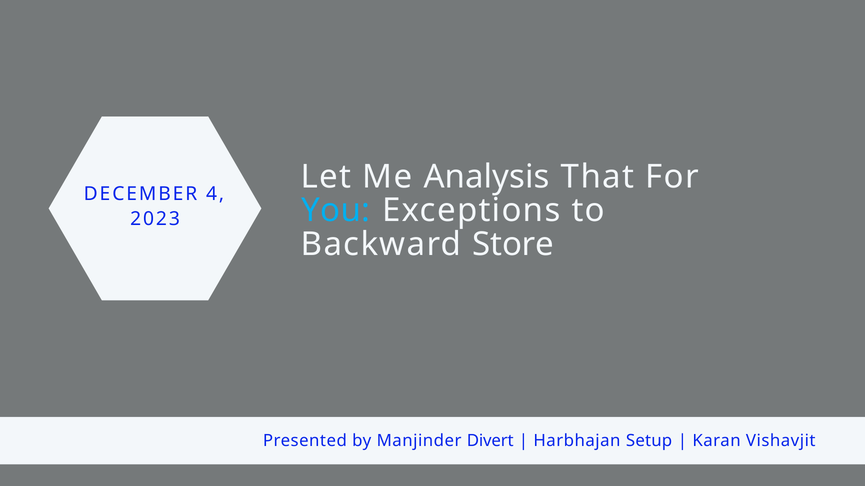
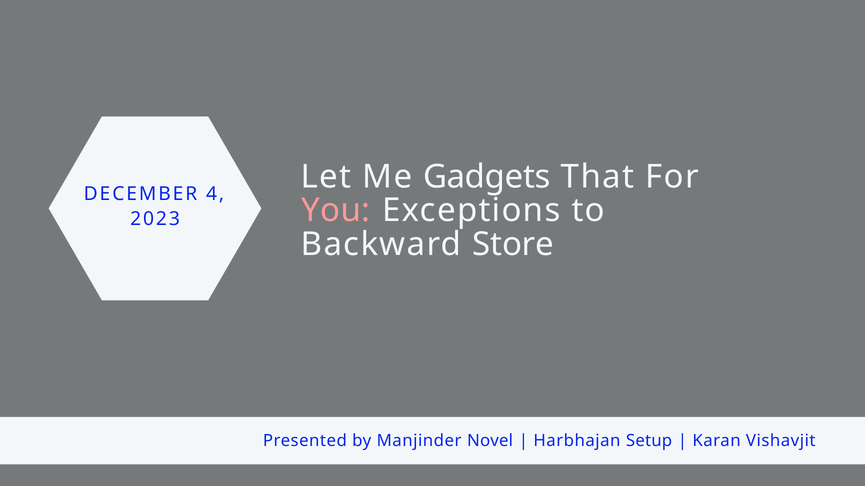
Analysis: Analysis -> Gadgets (487, 177)
You colour: light blue -> pink (336, 211)
Divert: Divert -> Novel (490, 441)
